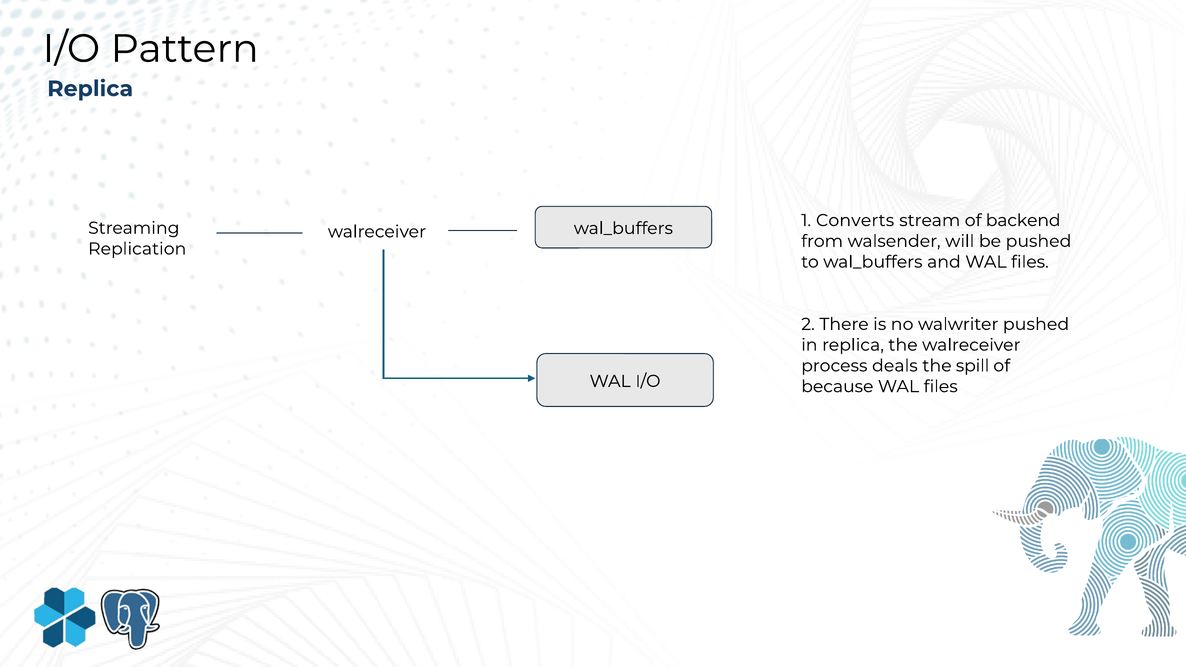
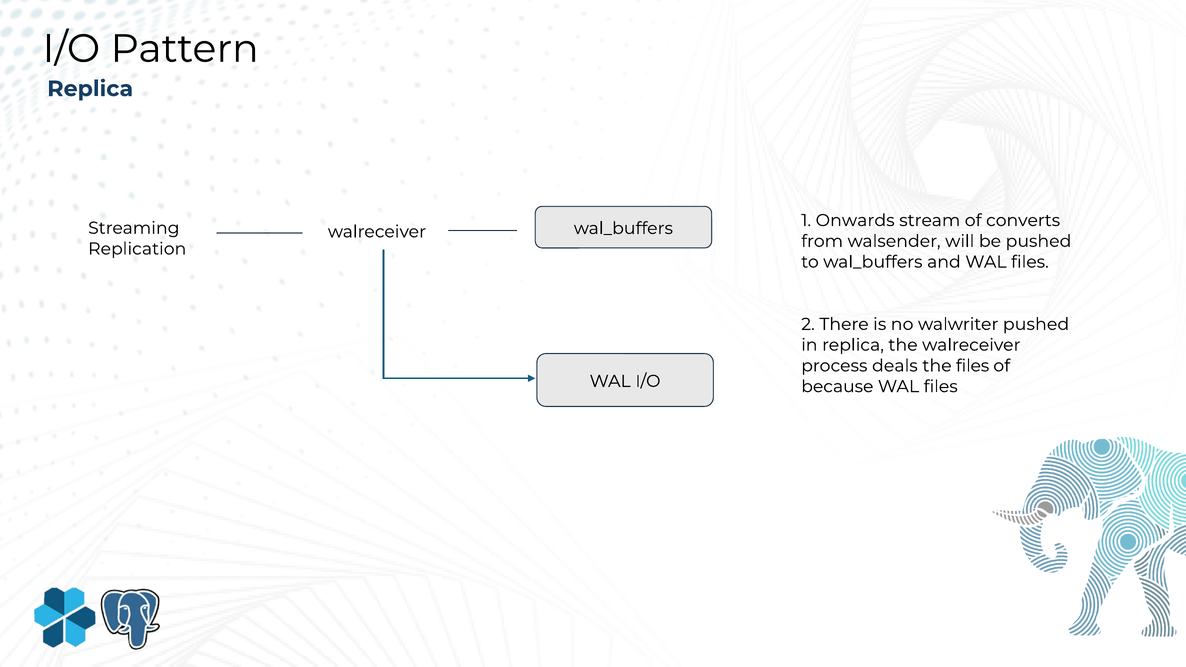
Converts: Converts -> Onwards (855, 220)
backend: backend -> converts (1023, 220)
the spill: spill -> files (973, 366)
